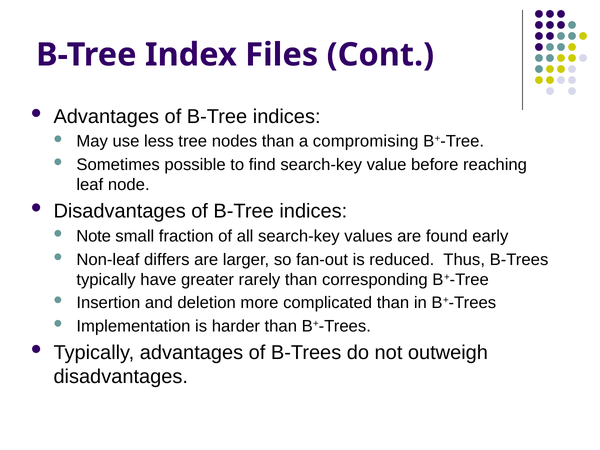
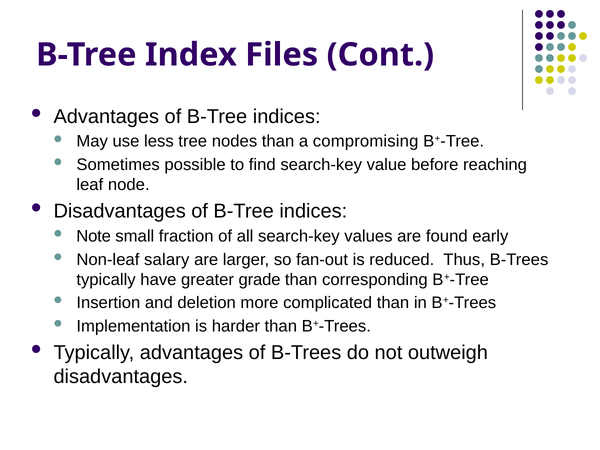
differs: differs -> salary (167, 260)
rarely: rarely -> grade (260, 280)
